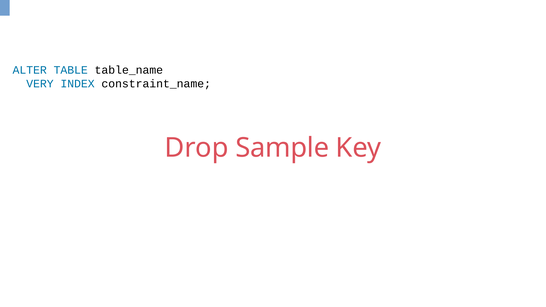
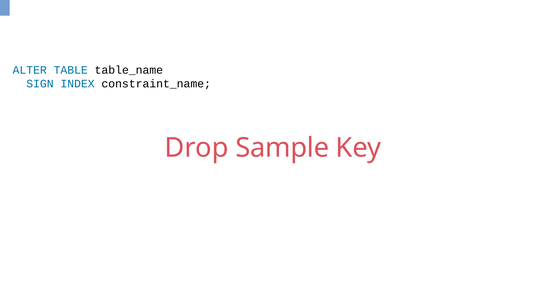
VERY: VERY -> SIGN (40, 84)
